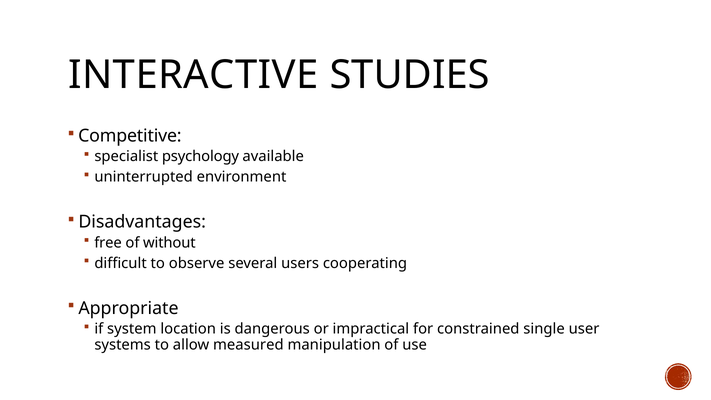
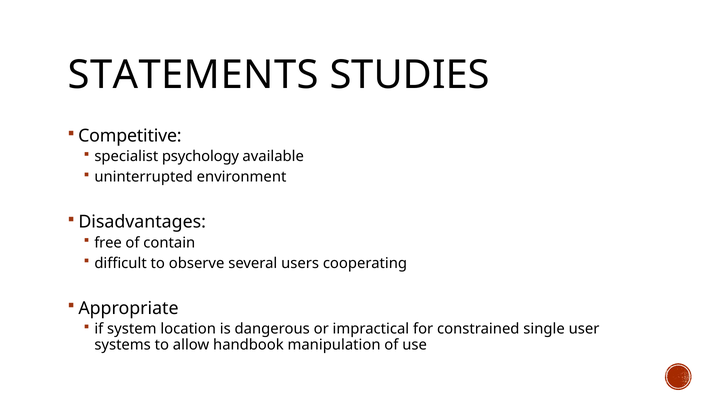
INTERACTIVE: INTERACTIVE -> STATEMENTS (193, 75)
without: without -> contain (169, 243)
measured: measured -> handbook (248, 345)
